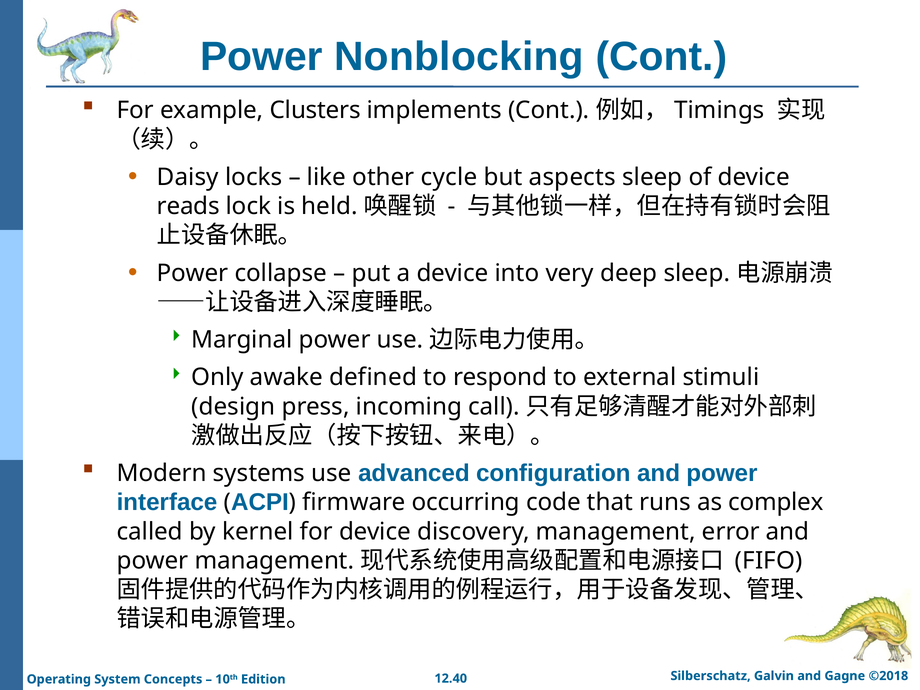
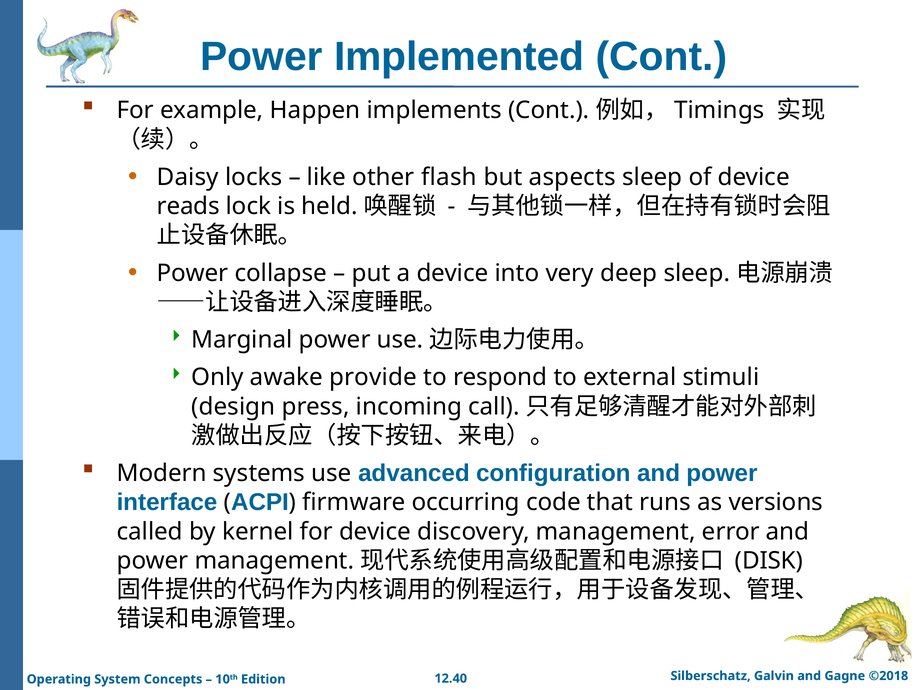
Nonblocking: Nonblocking -> Implemented (459, 57)
Clusters: Clusters -> Happen (315, 110)
cycle: cycle -> flash (449, 177)
defined: defined -> provide (373, 377)
complex: complex -> versions (776, 502)
FIFO: FIFO -> DISK (769, 561)
